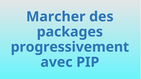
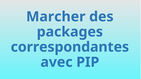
progressivement: progressivement -> correspondantes (70, 47)
